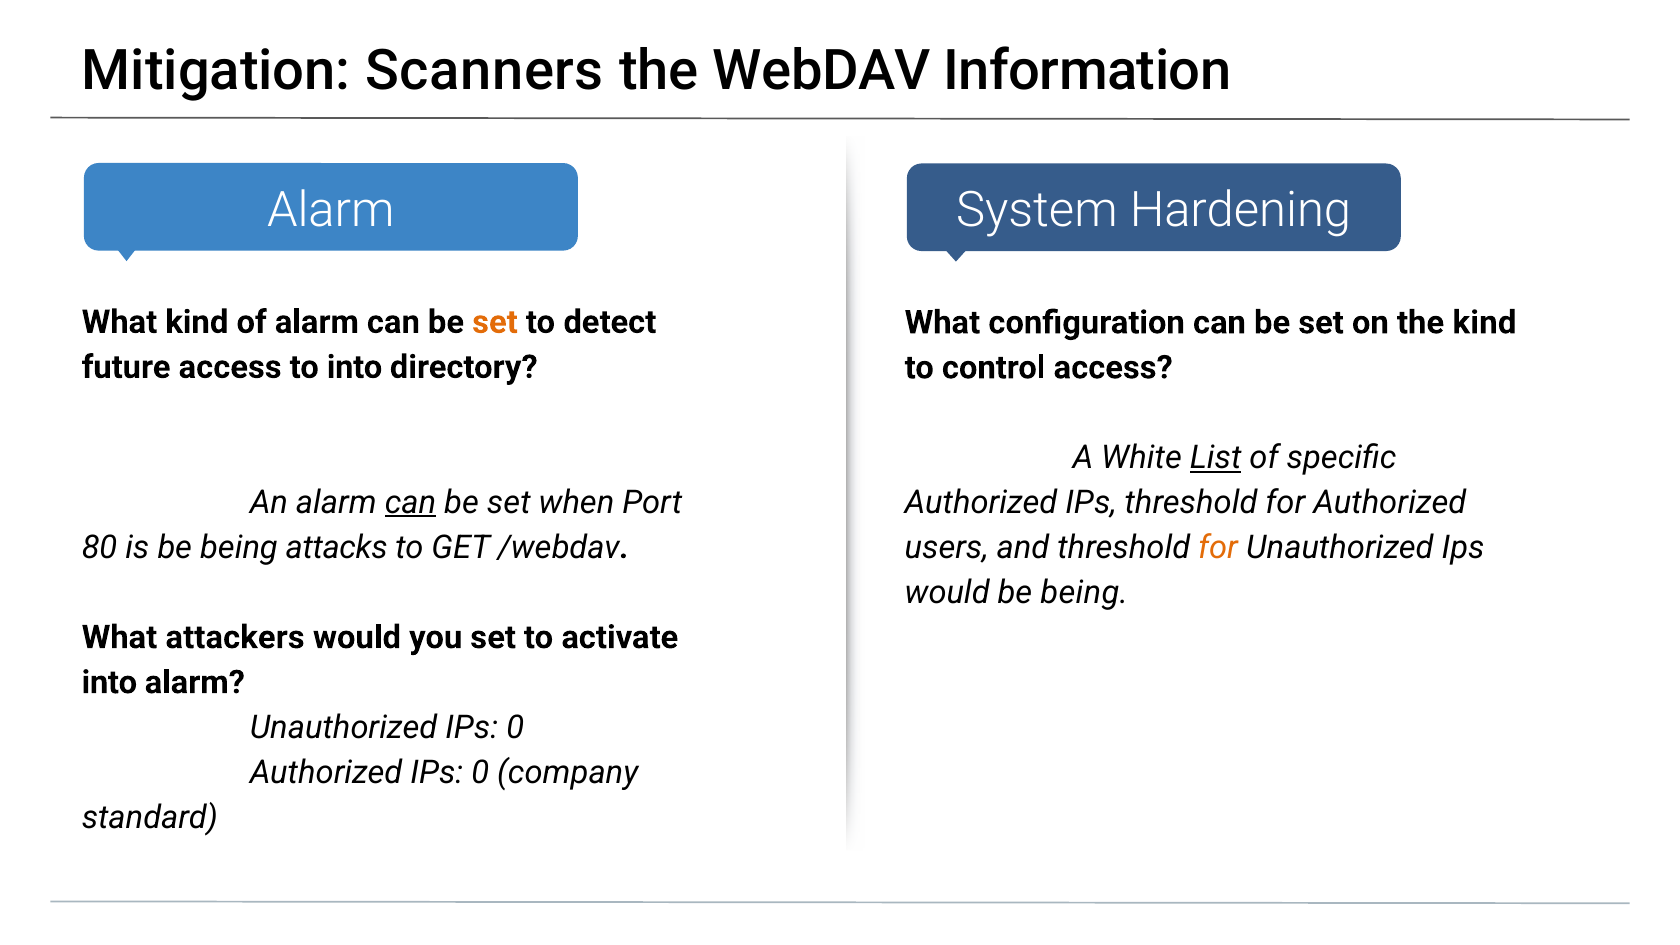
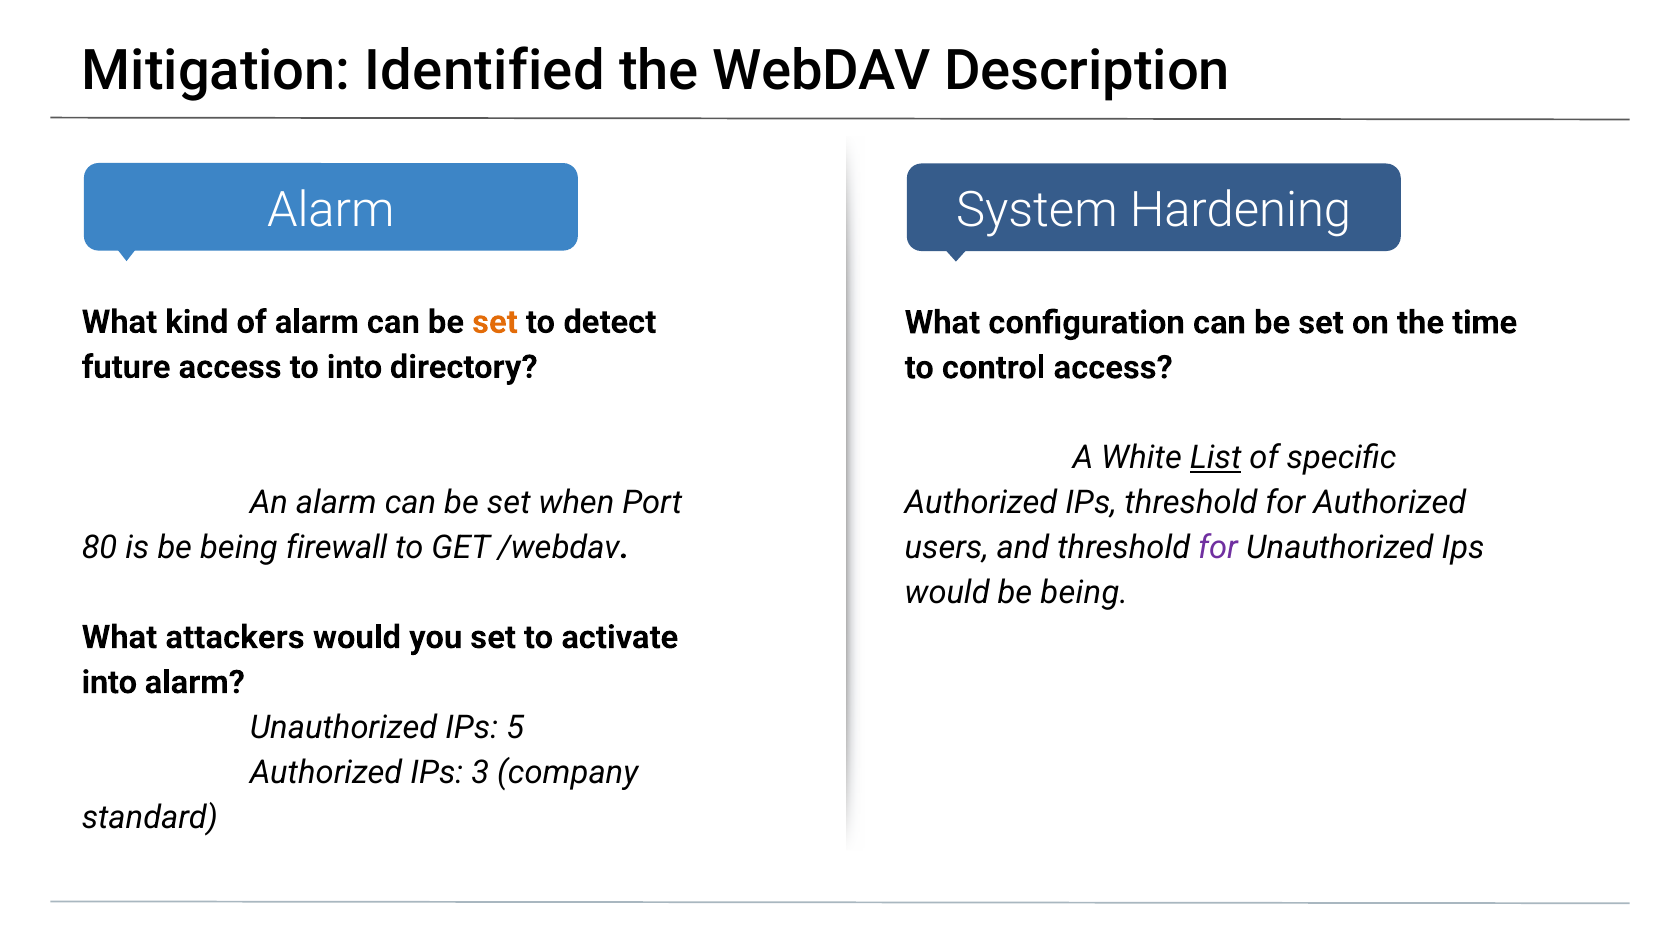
Scanners: Scanners -> Identified (485, 71)
Information: Information -> Description (1087, 71)
the kind: kind -> time (1485, 323)
can underline: present -> none (411, 502)
attacks: attacks -> firewall (337, 547)
for colour: orange -> purple (1218, 548)
Unauthorized IPs 0: 0 -> 5 (515, 727)
Authorized IPs 0: 0 -> 3 (480, 773)
